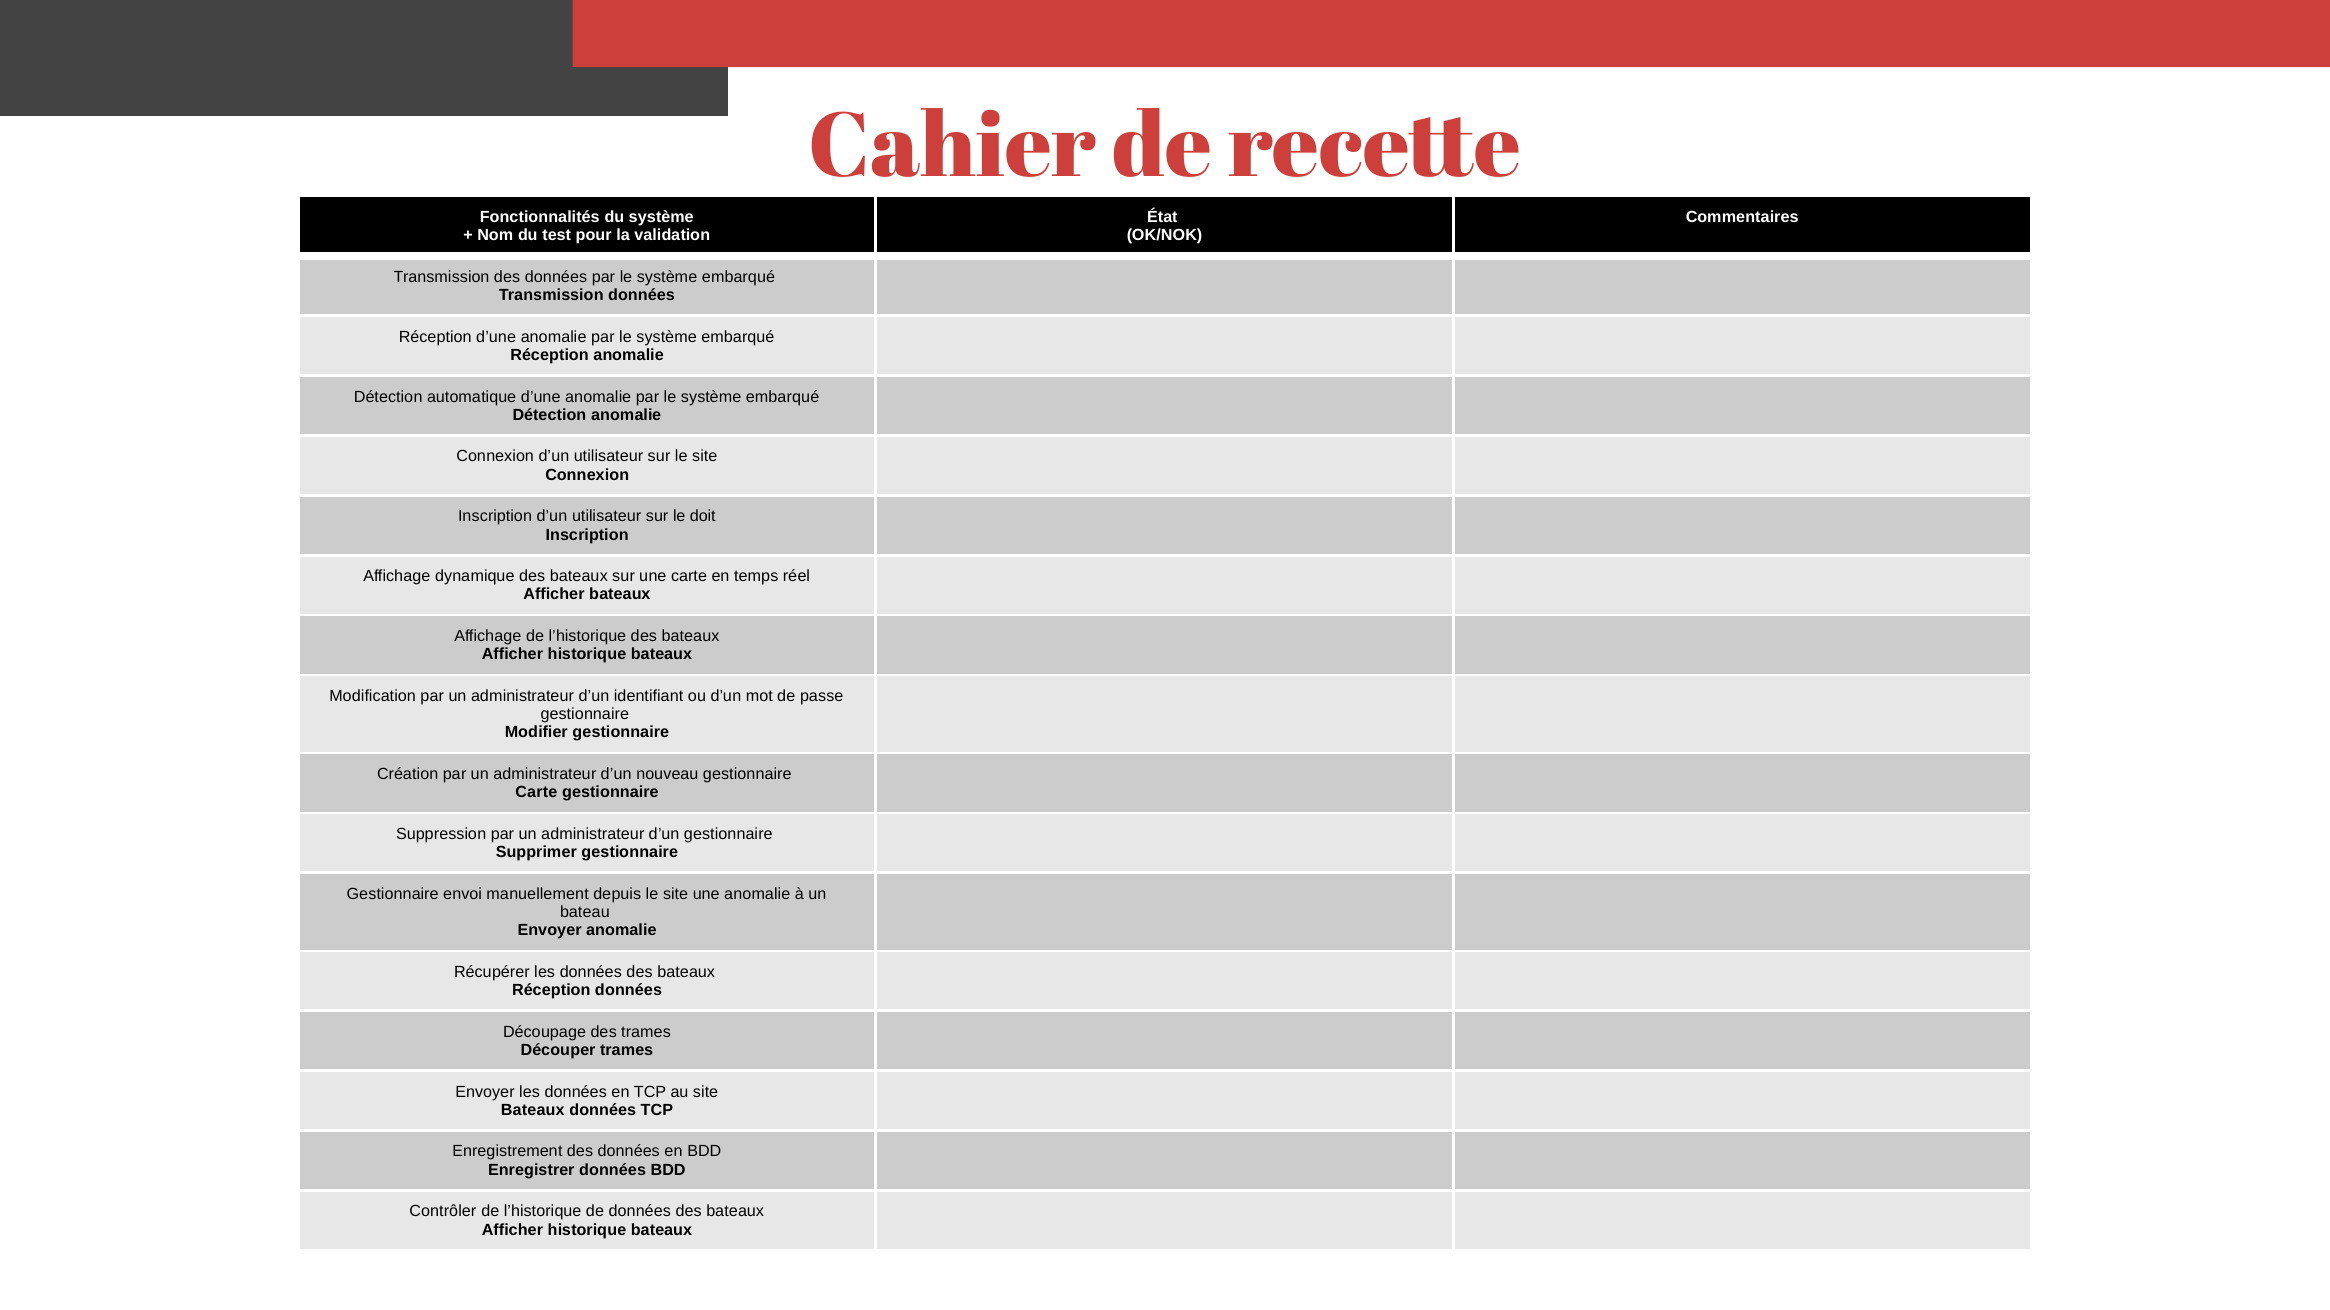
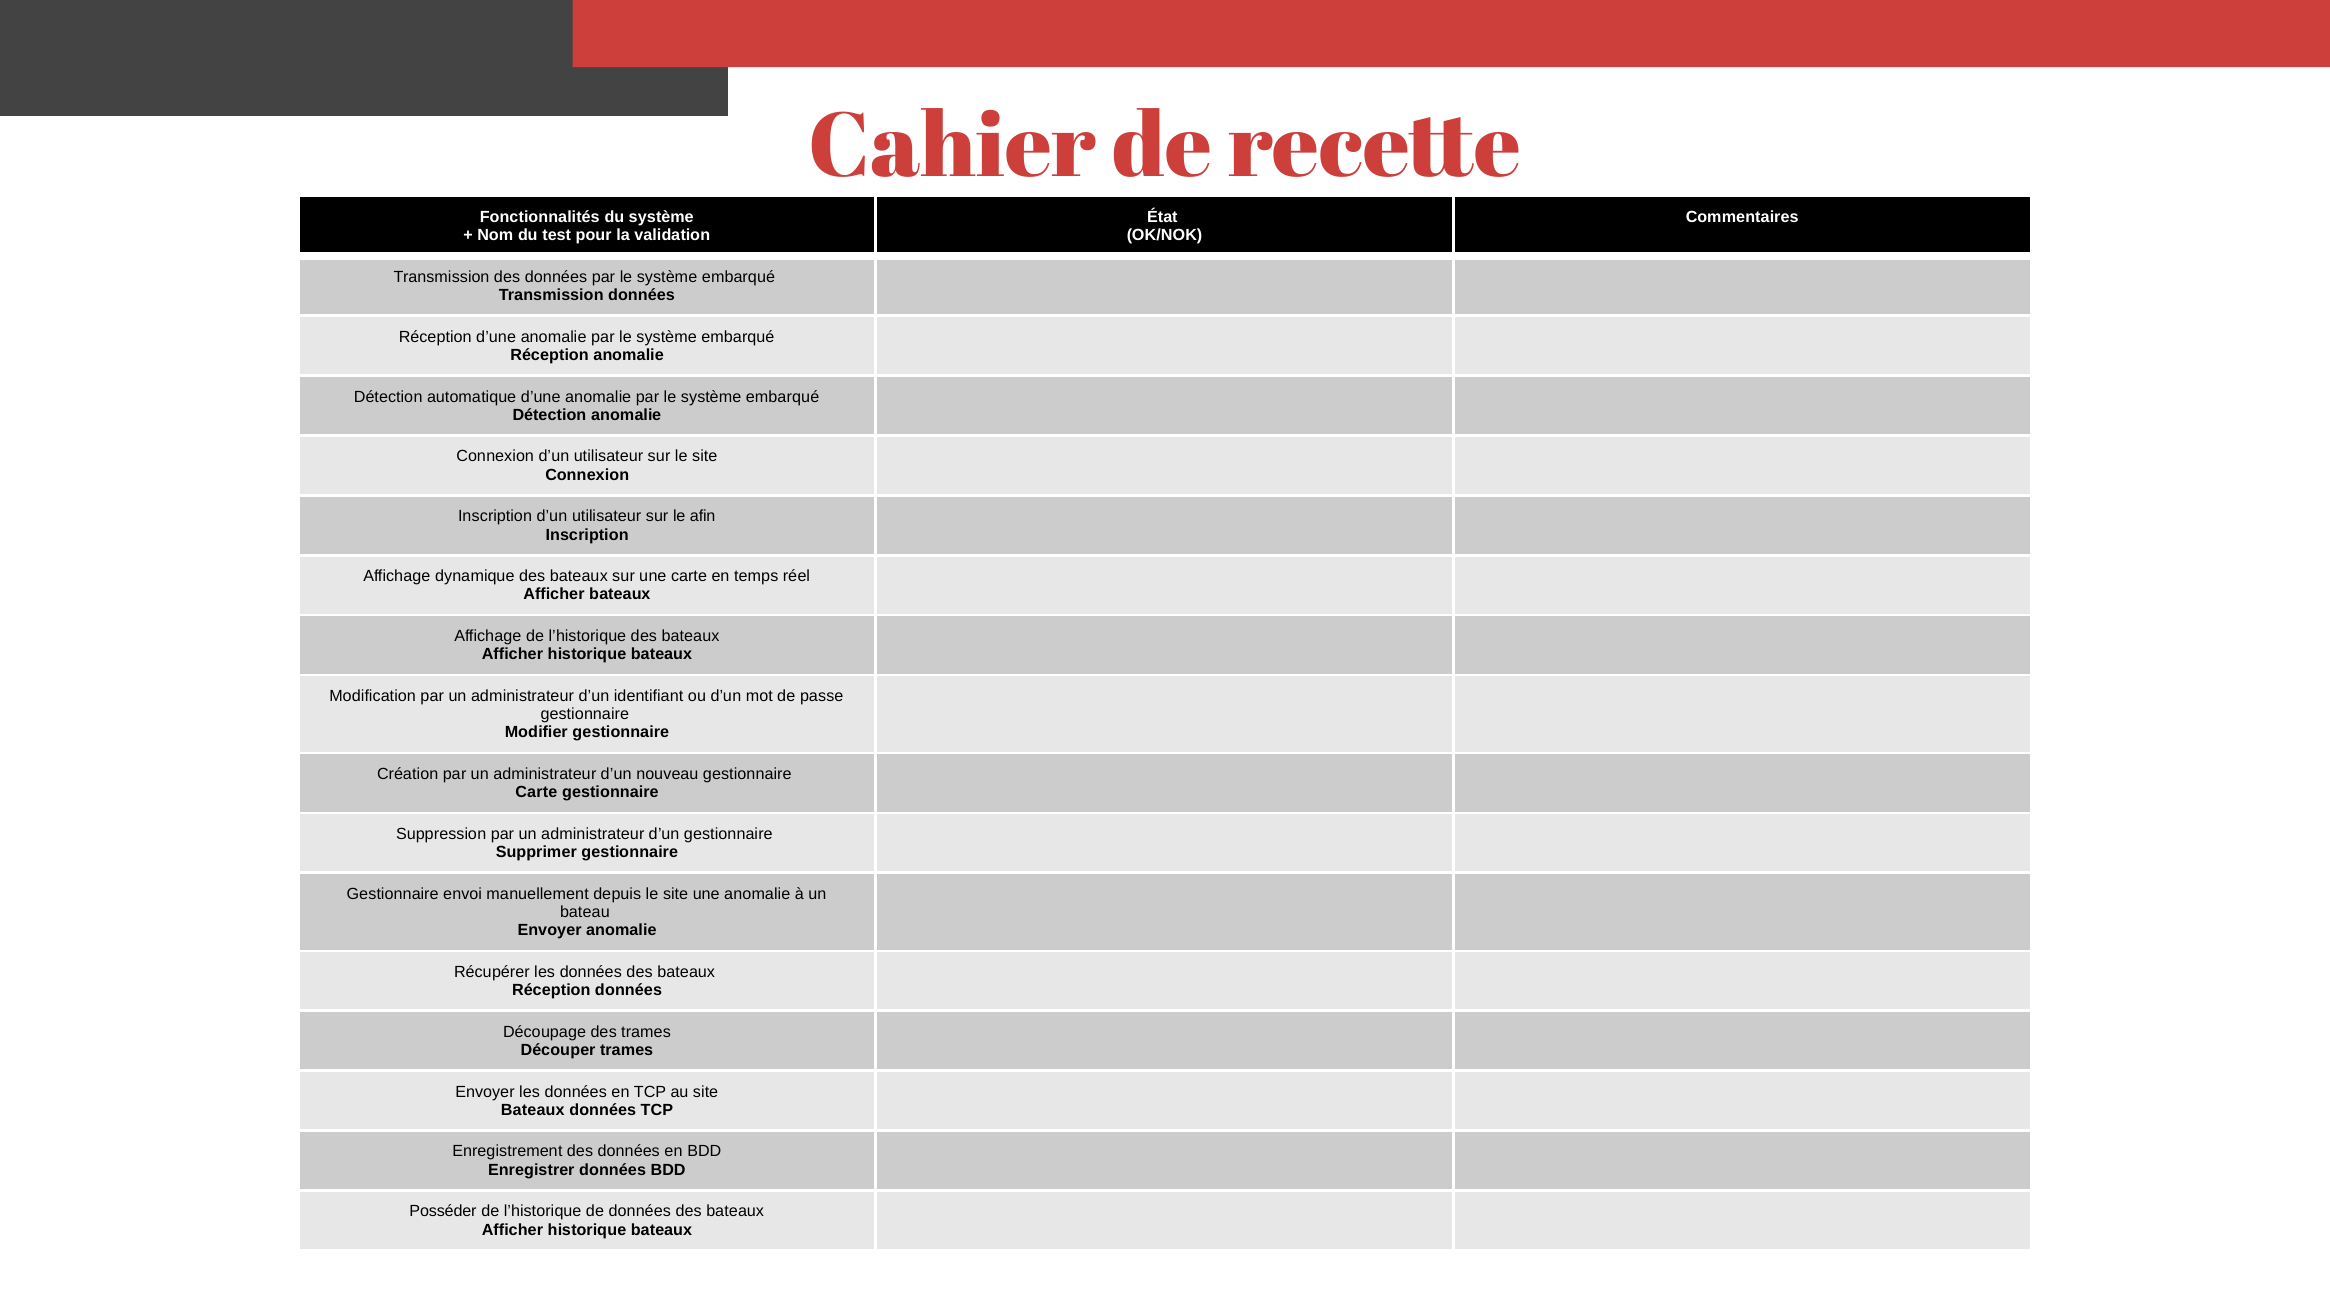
doit: doit -> afin (703, 517)
Contrôler: Contrôler -> Posséder (443, 1212)
